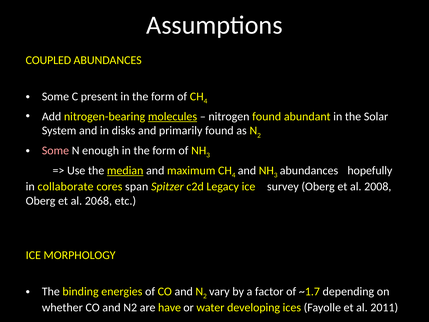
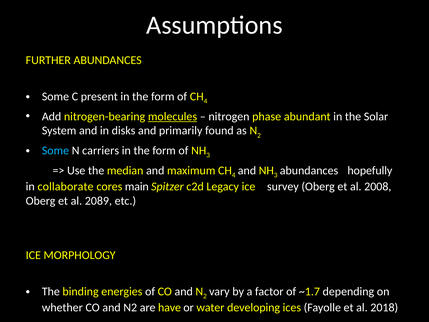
COUPLED: COUPLED -> FURTHER (48, 60)
nitrogen found: found -> phase (267, 116)
Some colour: pink -> light blue (55, 150)
enough: enough -> carriers (101, 150)
median underline: present -> none (125, 170)
span: span -> main (137, 186)
2068: 2068 -> 2089 (98, 201)
2011: 2011 -> 2018 (384, 307)
